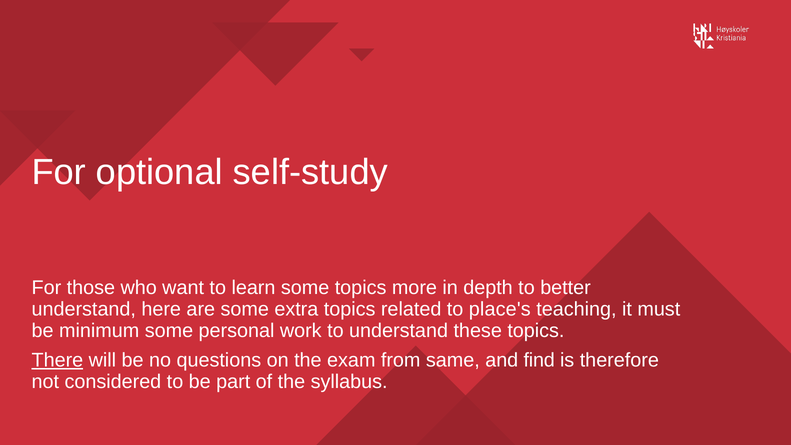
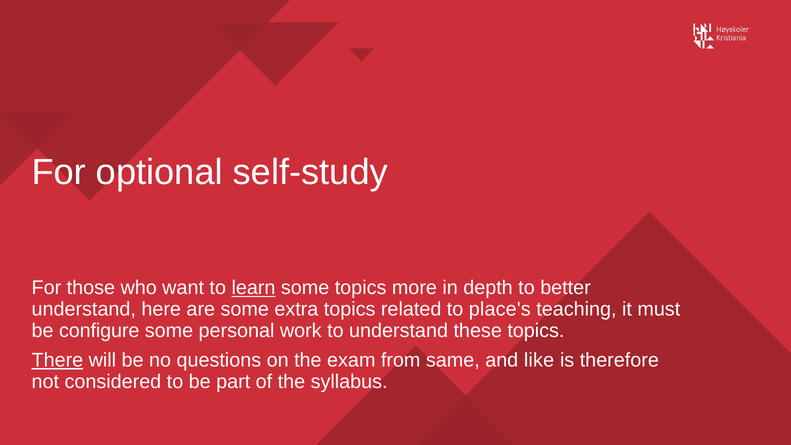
learn underline: none -> present (253, 288)
minimum: minimum -> configure (99, 331)
find: find -> like (539, 360)
